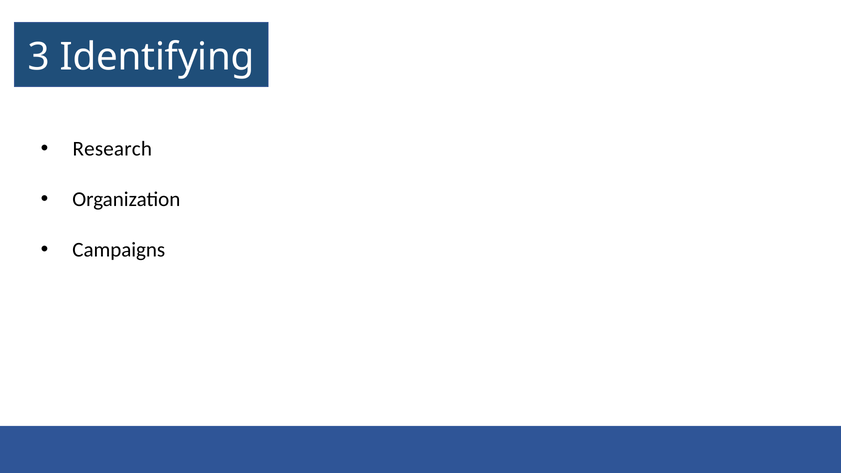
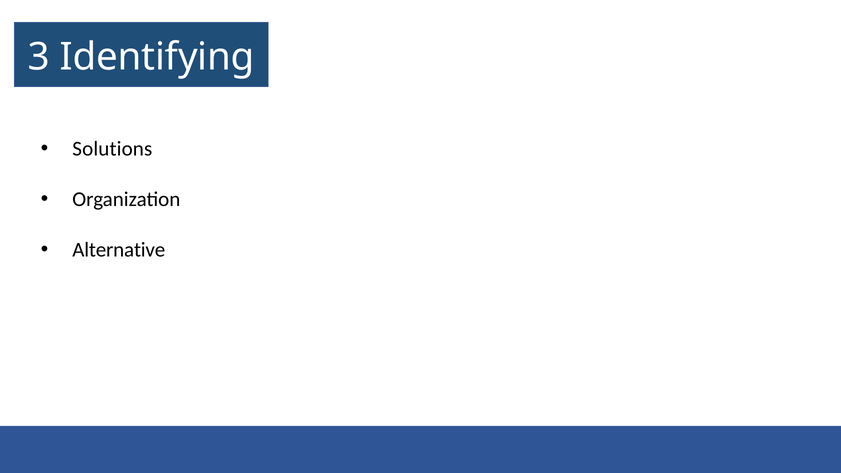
Research: Research -> Solutions (112, 149)
Campaigns: Campaigns -> Alternative (119, 250)
